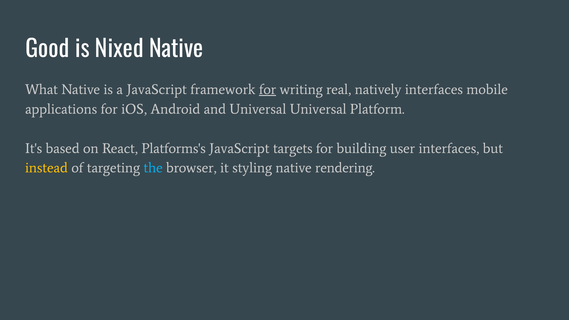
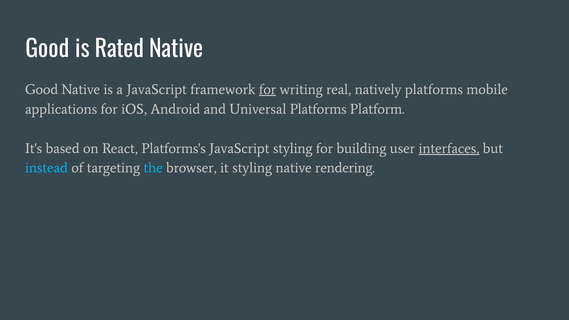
Nixed: Nixed -> Rated (119, 49)
What: What -> Good (42, 89)
natively interfaces: interfaces -> platforms (434, 89)
Universal Universal: Universal -> Platforms (318, 109)
JavaScript targets: targets -> styling (293, 148)
interfaces underline: none -> present (449, 148)
instead colour: yellow -> light blue (46, 168)
